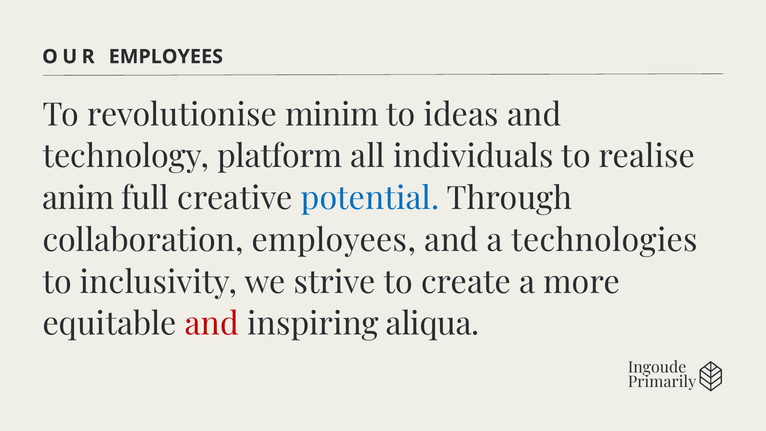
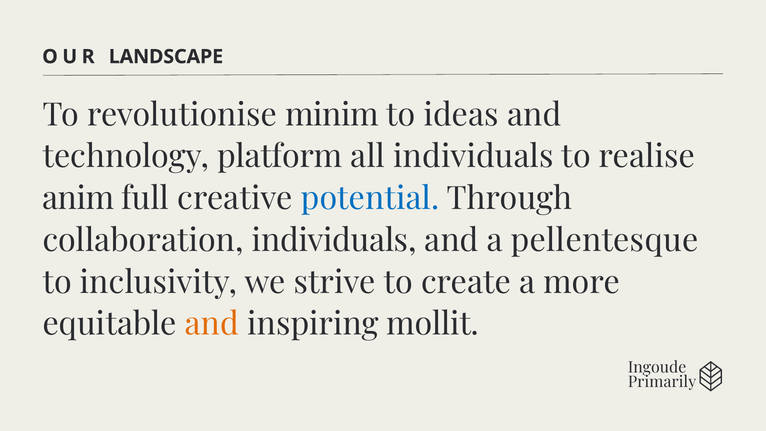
OUR EMPLOYEES: EMPLOYEES -> LANDSCAPE (166, 57)
collaboration employees: employees -> individuals (334, 240)
technologies: technologies -> pellentesque (605, 240)
and colour: red -> orange (212, 324)
aliqua: aliqua -> mollit (433, 324)
